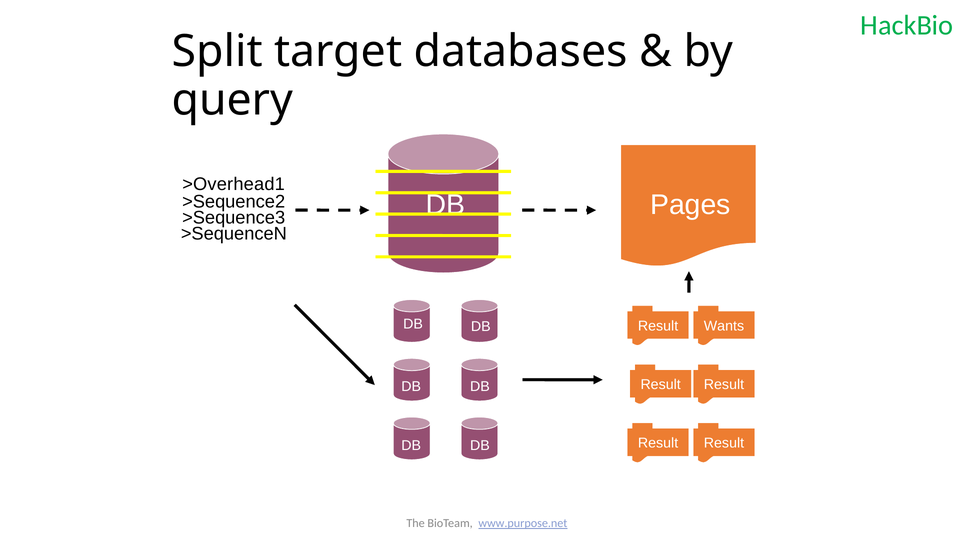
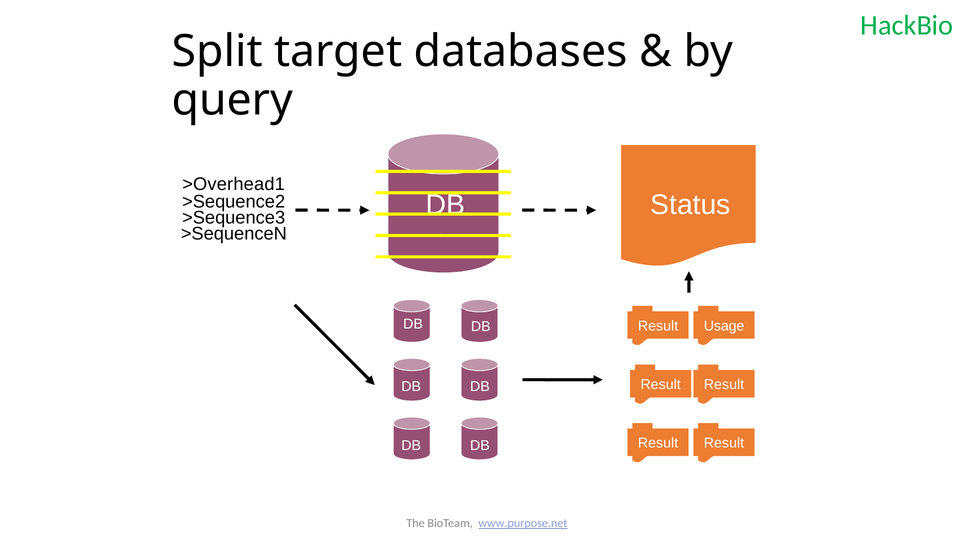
Pages: Pages -> Status (691, 205)
Wants: Wants -> Usage (724, 326)
